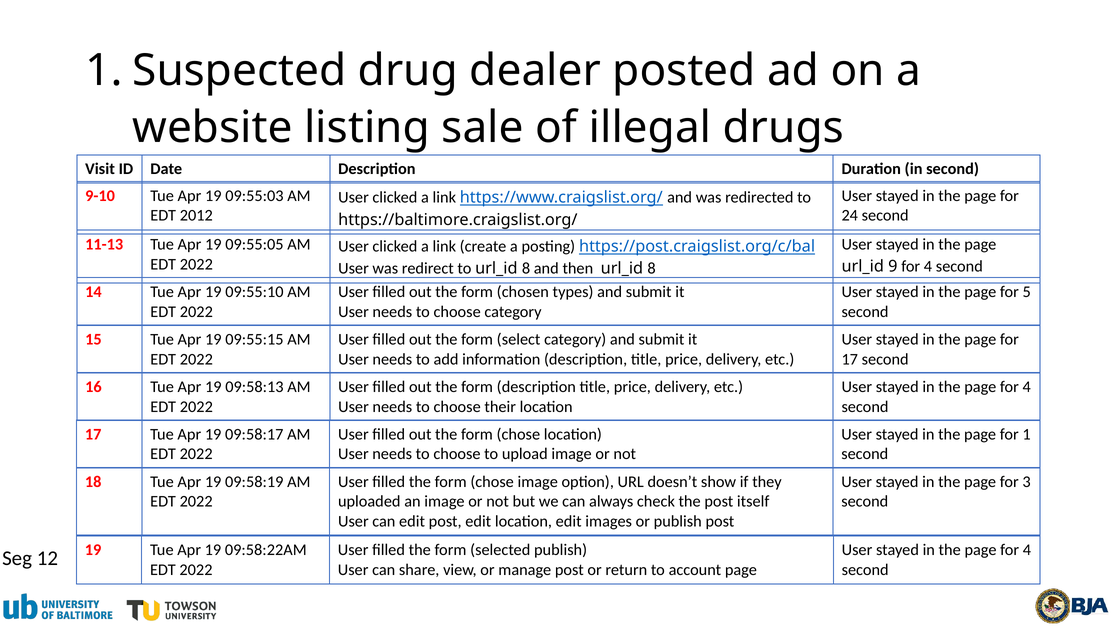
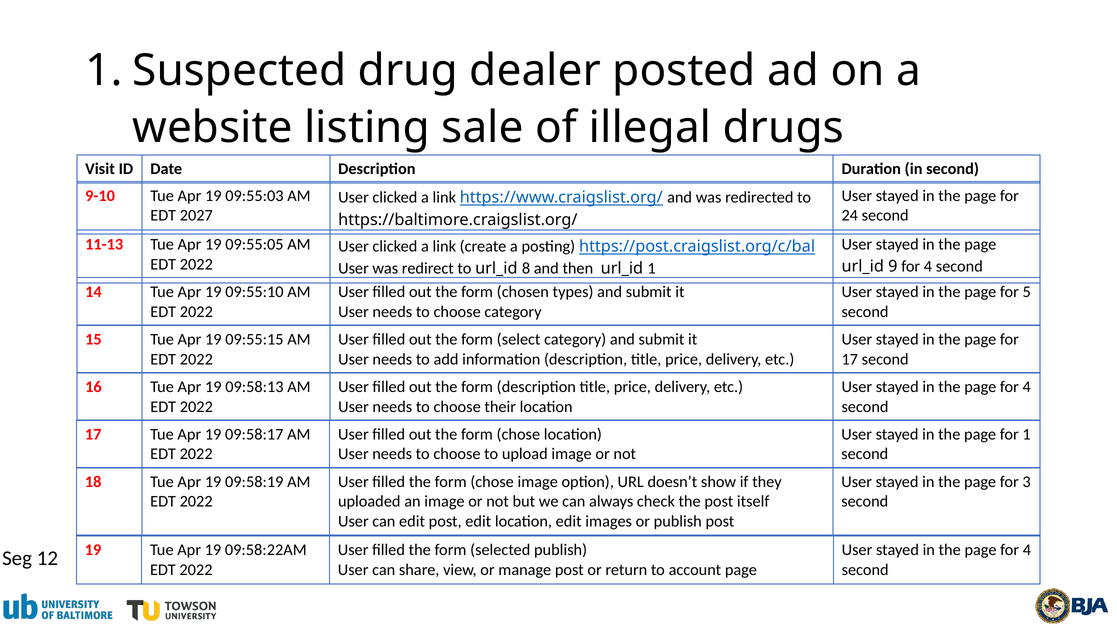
2012: 2012 -> 2027 (196, 216)
8: 8 -> 1 (652, 269)
